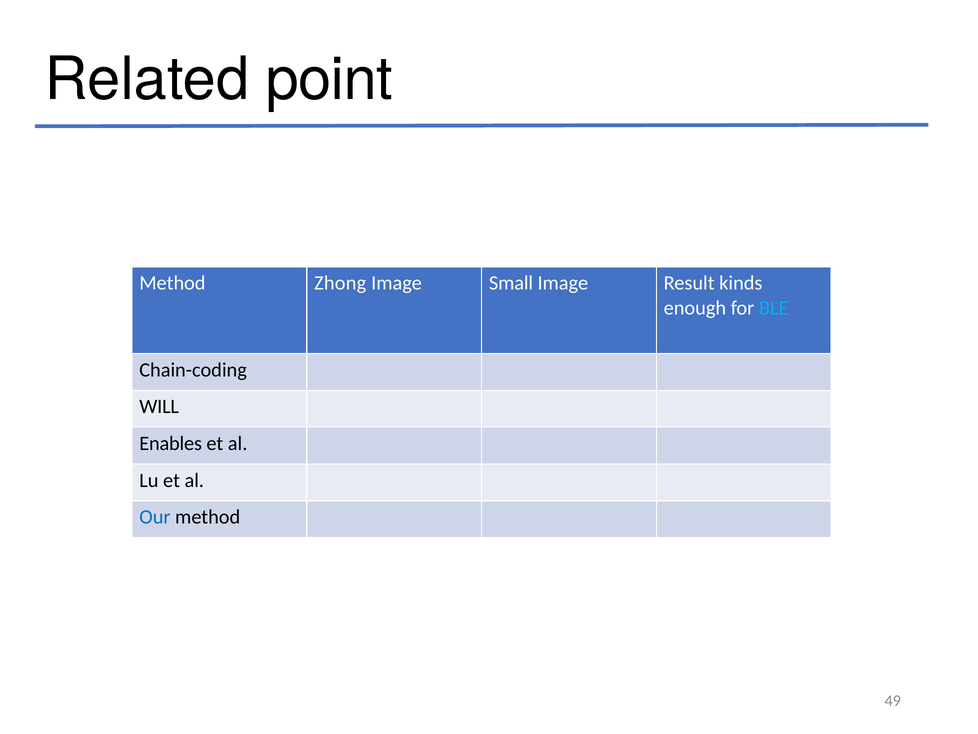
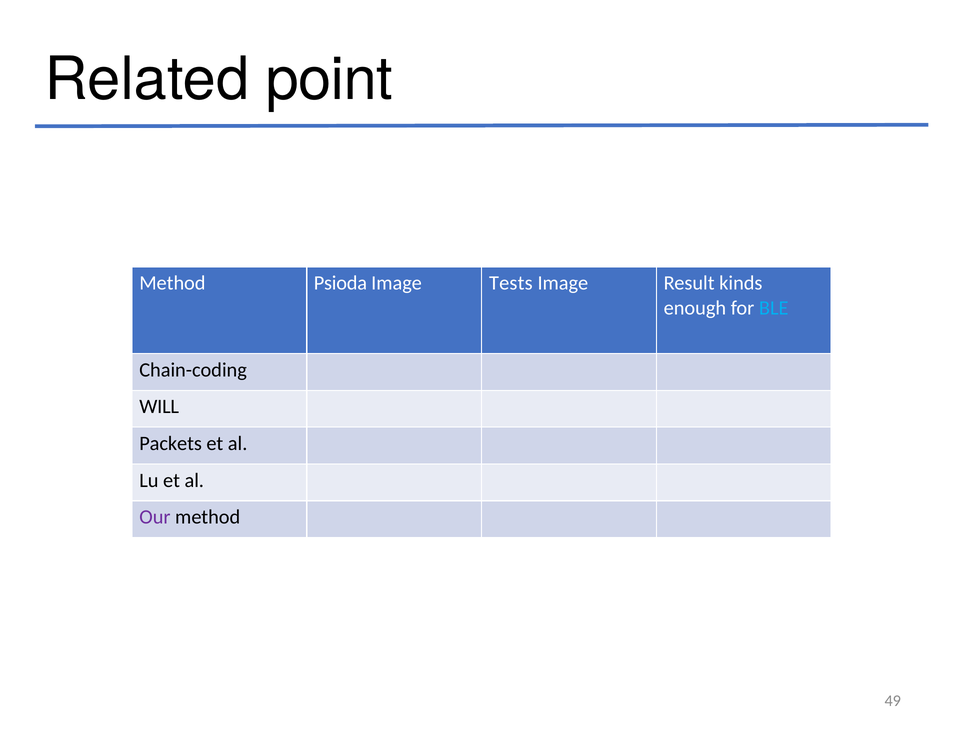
Zhong: Zhong -> Psioda (340, 283)
Small: Small -> Tests (511, 283)
Enables: Enables -> Packets (171, 443)
Our colour: blue -> purple (155, 517)
